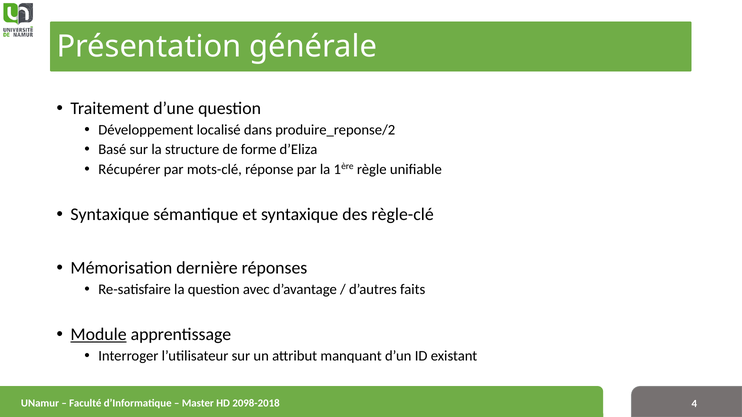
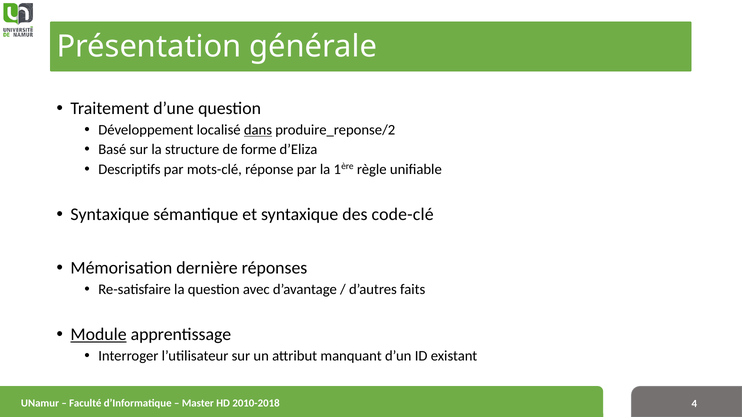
dans underline: none -> present (258, 130)
Récupérer: Récupérer -> Descriptifs (129, 169)
règle-clé: règle-clé -> code-clé (403, 214)
2098-2018: 2098-2018 -> 2010-2018 (256, 404)
